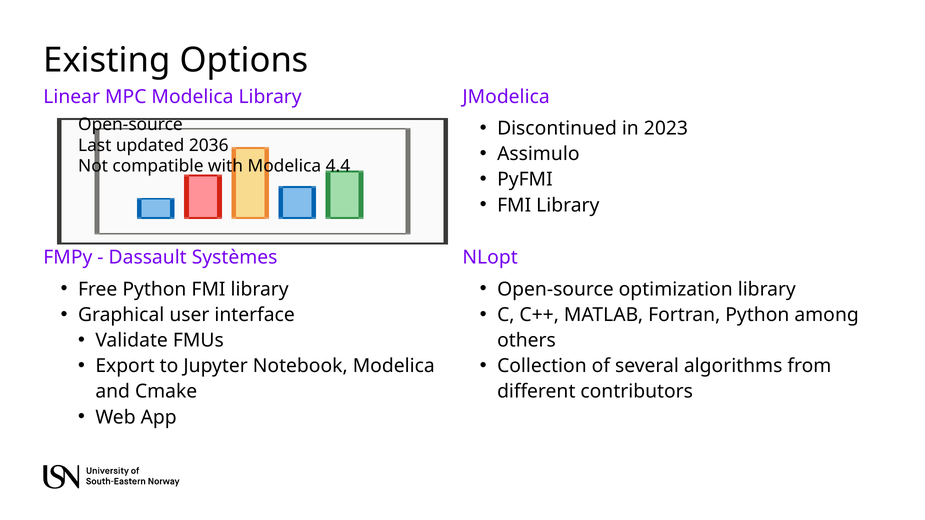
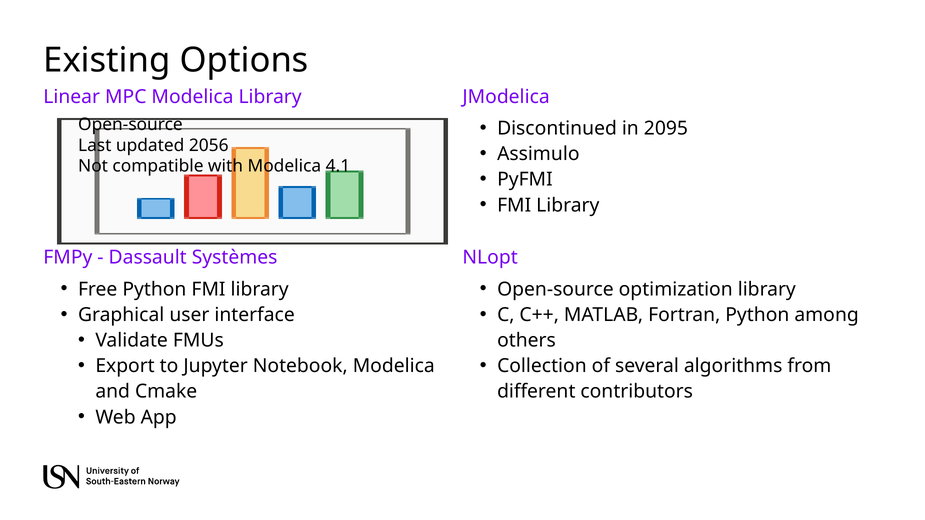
2023: 2023 -> 2095 (666, 128)
2036: 2036 -> 2056 (209, 146)
4.4: 4.4 -> 4.1 (338, 166)
